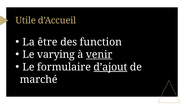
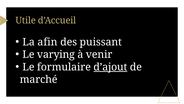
être: être -> afin (48, 42)
function: function -> puissant (101, 42)
venir underline: present -> none (99, 54)
